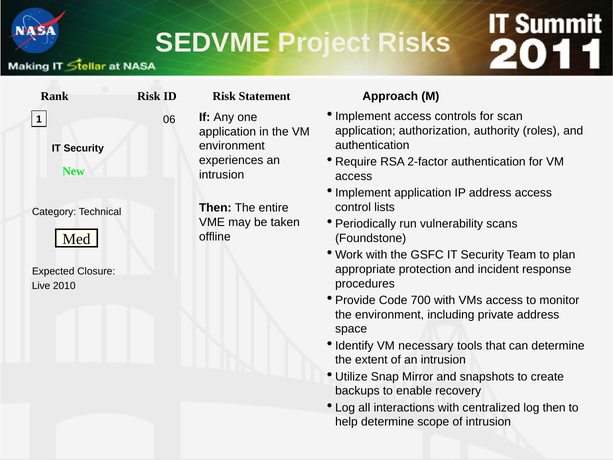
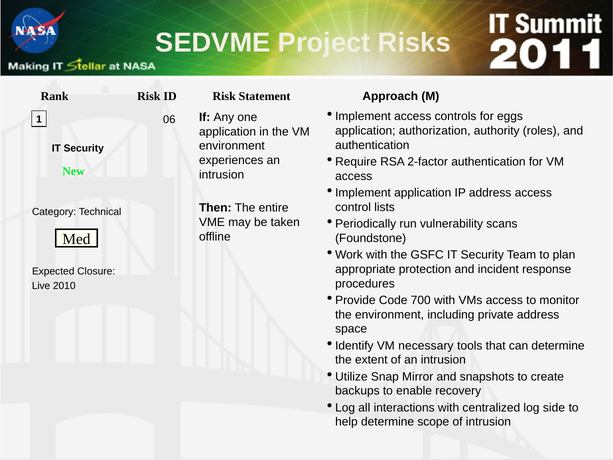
scan: scan -> eggs (510, 116)
log then: then -> side (554, 407)
